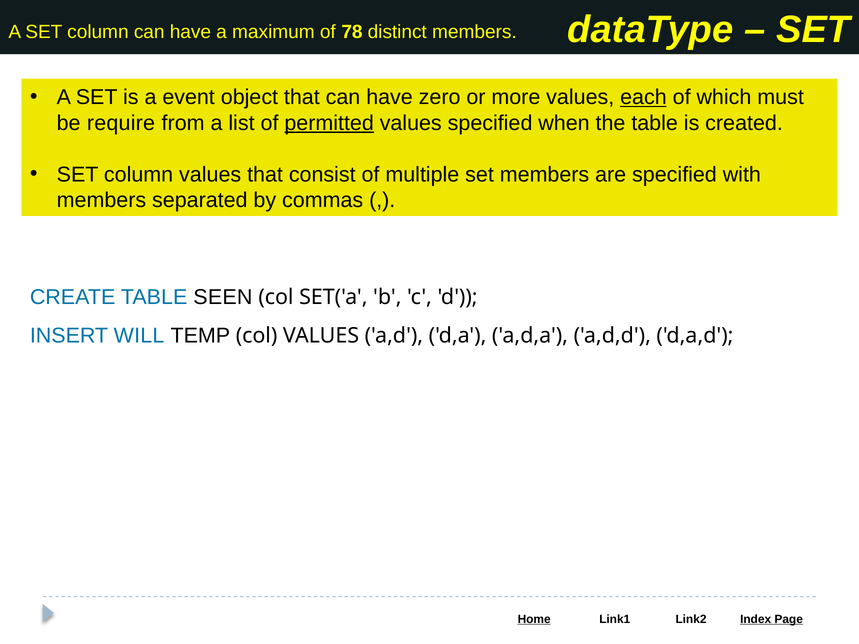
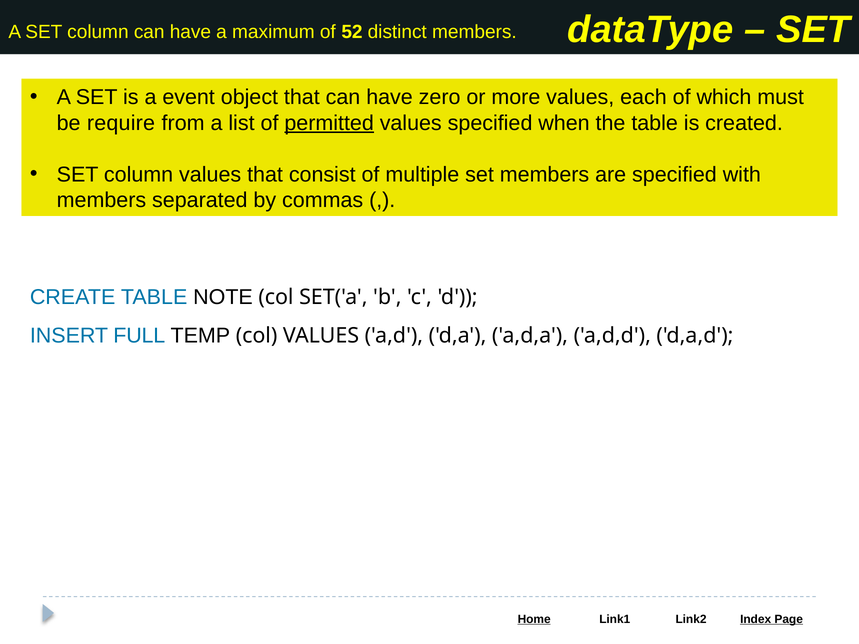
78: 78 -> 52 (352, 32)
each underline: present -> none (643, 97)
SEEN: SEEN -> NOTE (223, 297)
WILL: WILL -> FULL (139, 336)
